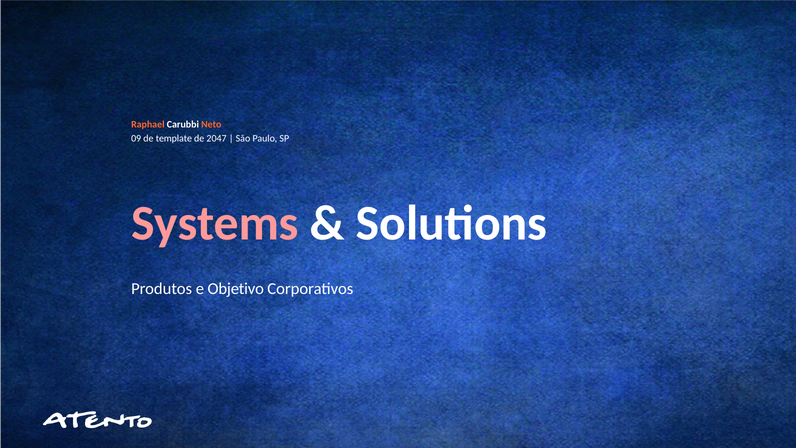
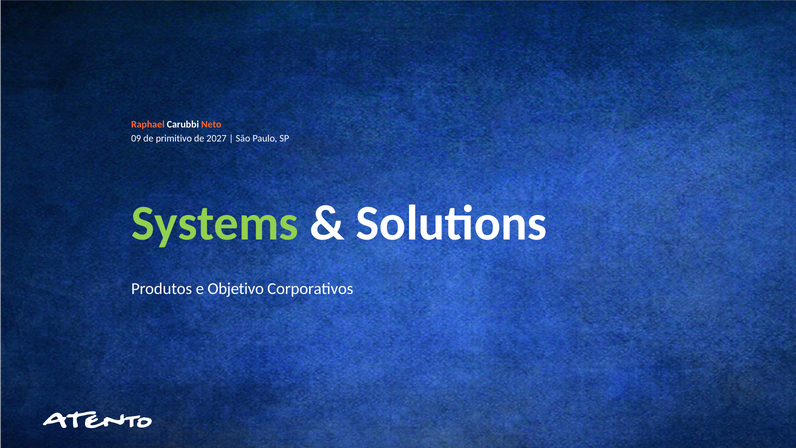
template: template -> primitivo (174, 138)
2047: 2047 -> 2027 (217, 138)
Systems colour: pink -> light green (215, 223)
